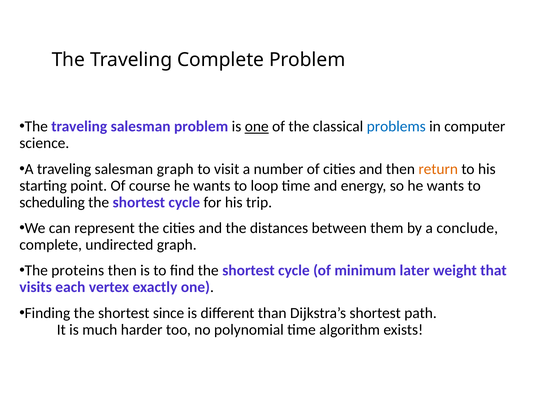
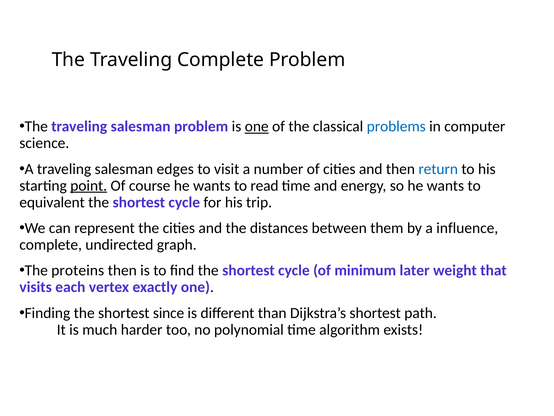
salesman graph: graph -> edges (175, 169)
return colour: orange -> blue (438, 169)
point underline: none -> present (89, 185)
loop: loop -> read (265, 185)
scheduling: scheduling -> equivalent (52, 202)
conclude: conclude -> influence (467, 228)
